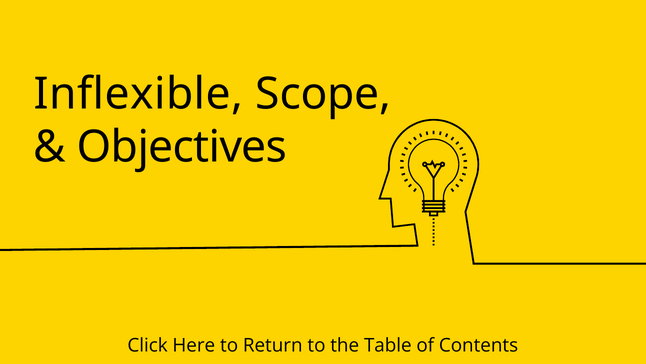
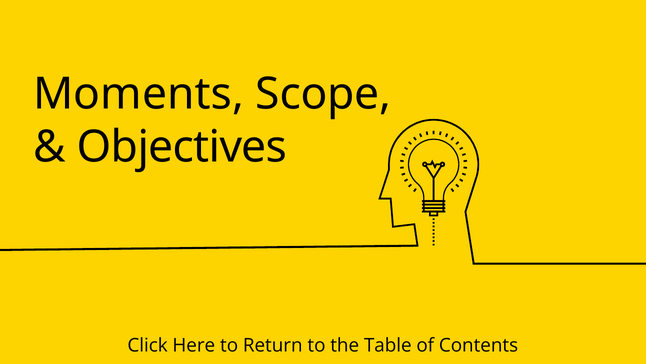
Inflexible: Inflexible -> Moments (139, 94)
